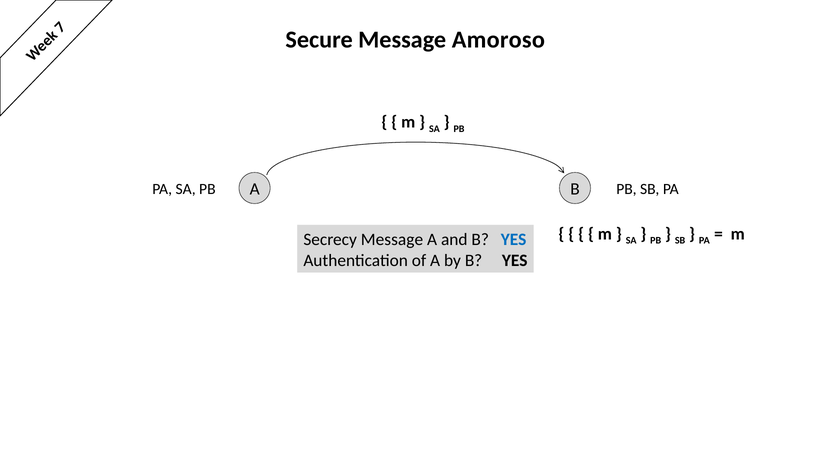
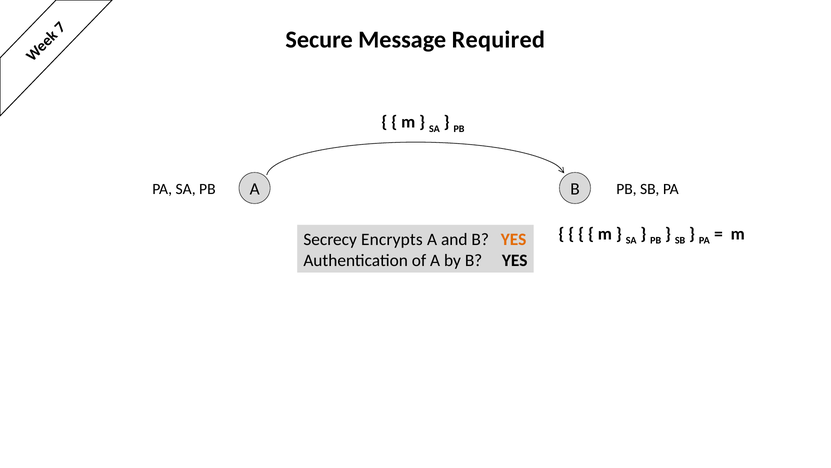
Amoroso: Amoroso -> Required (498, 40)
Secrecy Message: Message -> Encrypts (392, 239)
YES colour: blue -> orange (514, 239)
